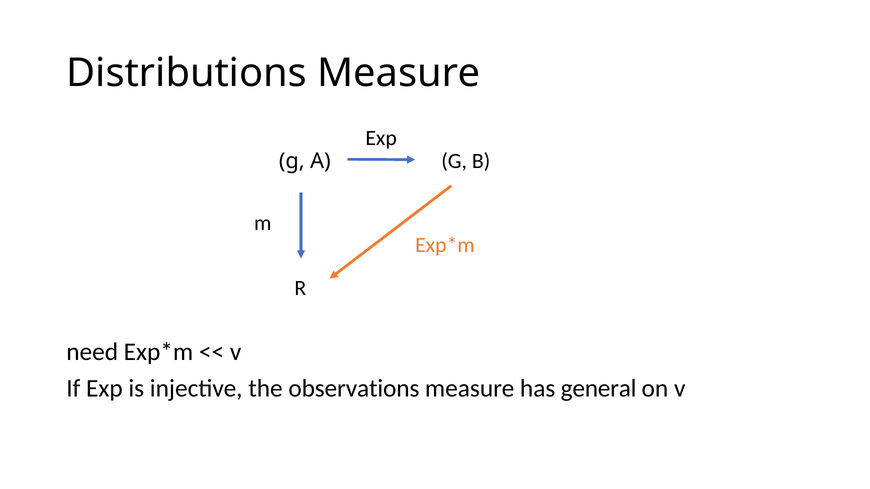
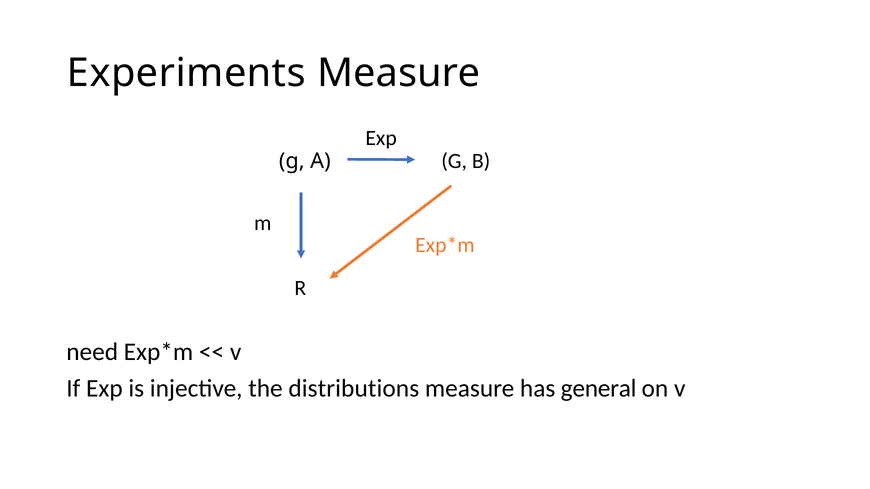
Distributions: Distributions -> Experiments (186, 73)
observations: observations -> distributions (354, 388)
